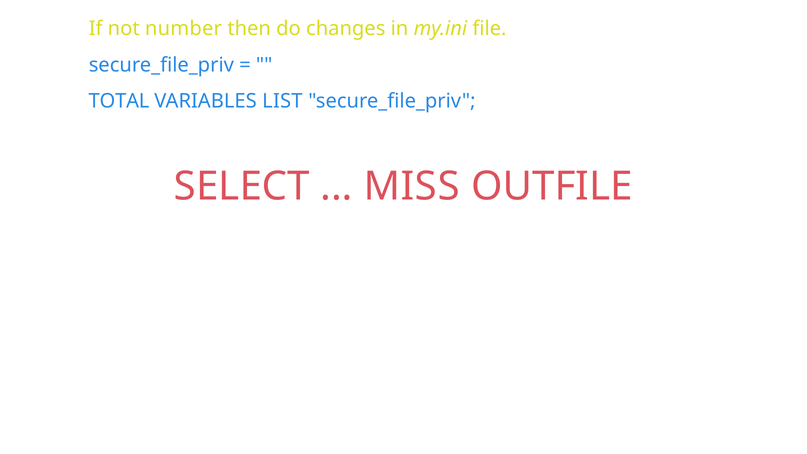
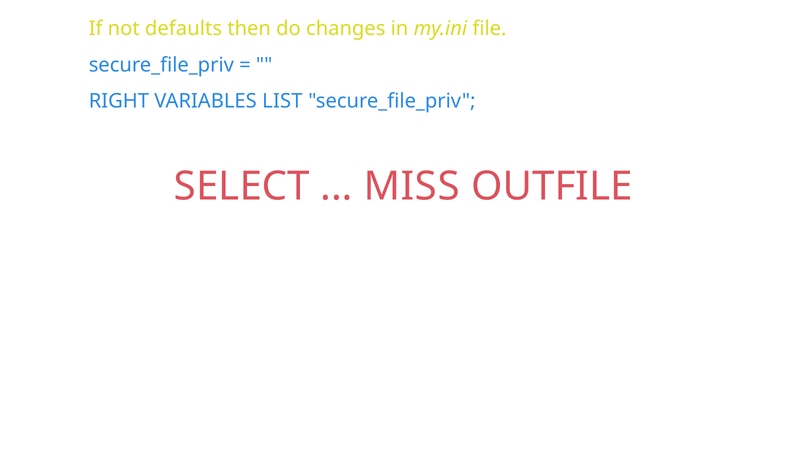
number: number -> defaults (184, 29)
TOTAL: TOTAL -> RIGHT (119, 101)
